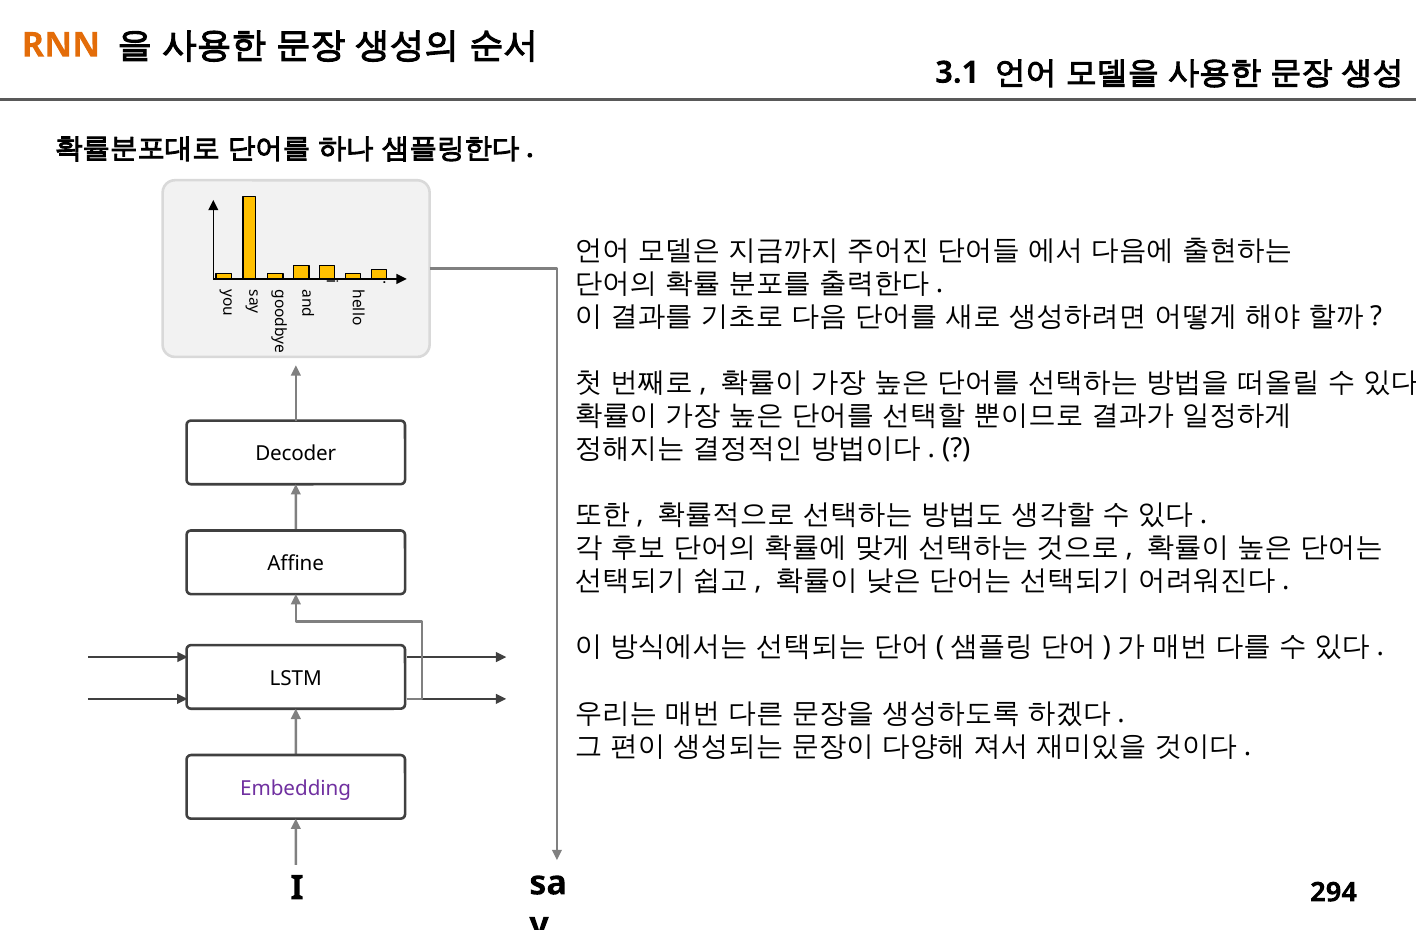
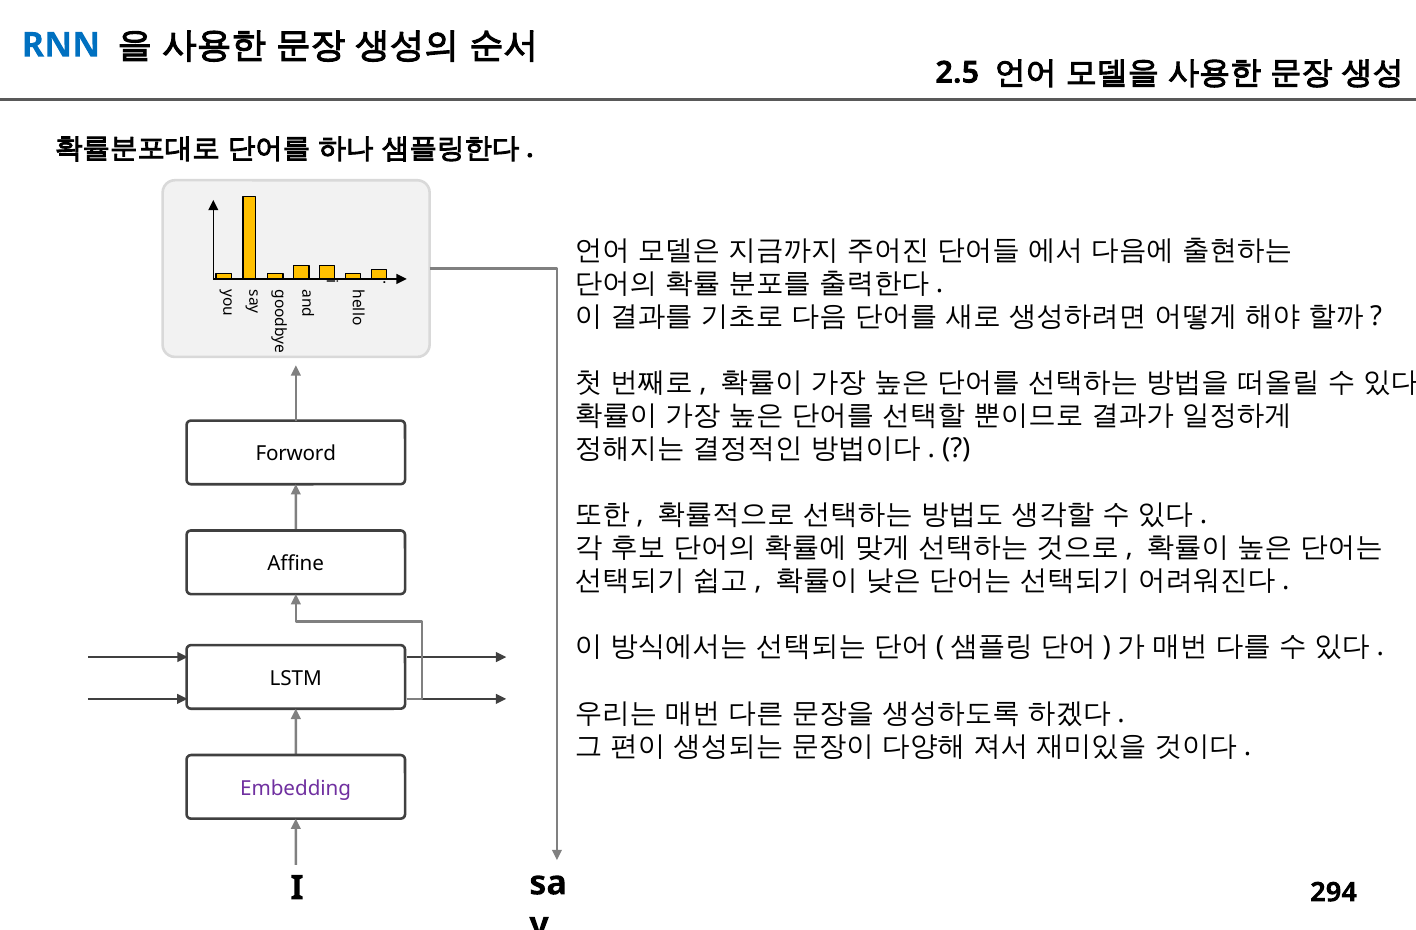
RNN colour: orange -> blue (61, 45)
3.1: 3.1 -> 2.5 (957, 73)
Decoder: Decoder -> Forword (296, 454)
